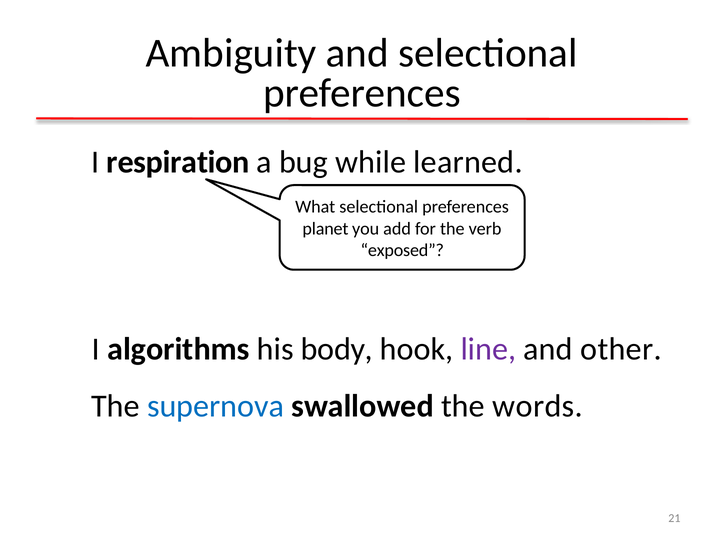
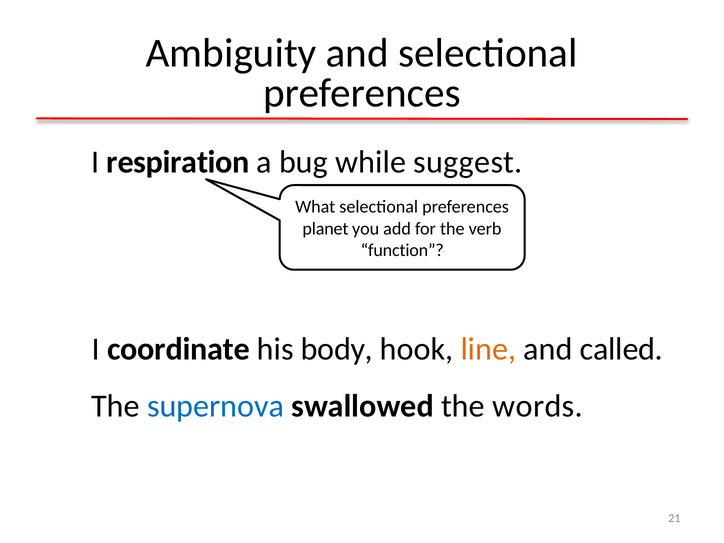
learned: learned -> suggest (468, 162)
exposed: exposed -> function (402, 250)
algorithms: algorithms -> coordinate (179, 349)
line colour: purple -> orange (488, 349)
other: other -> called (621, 349)
